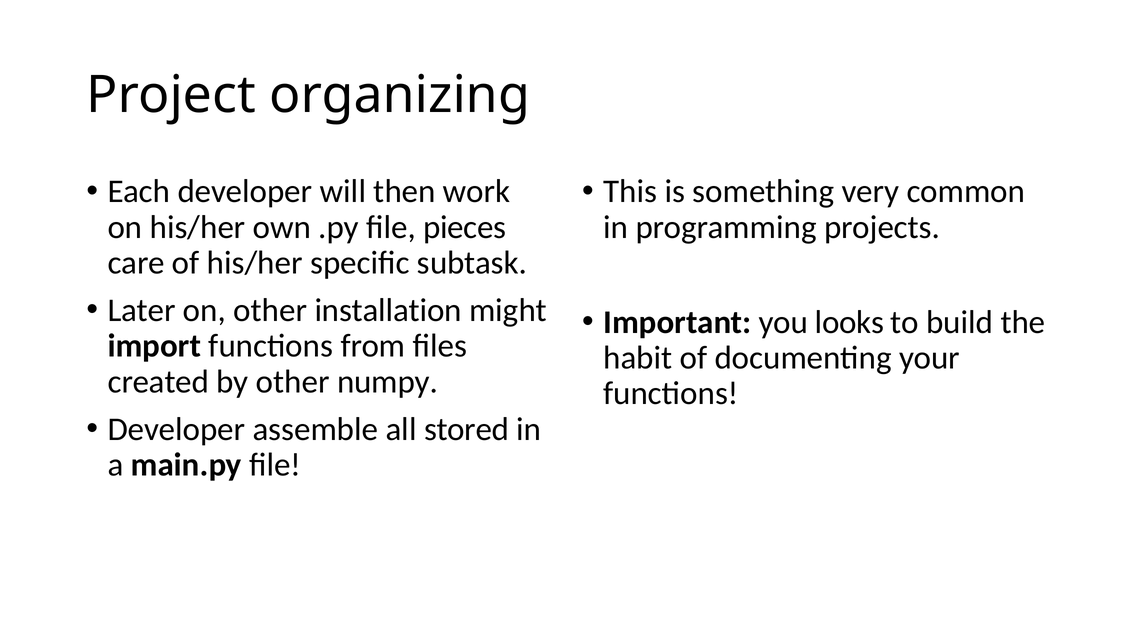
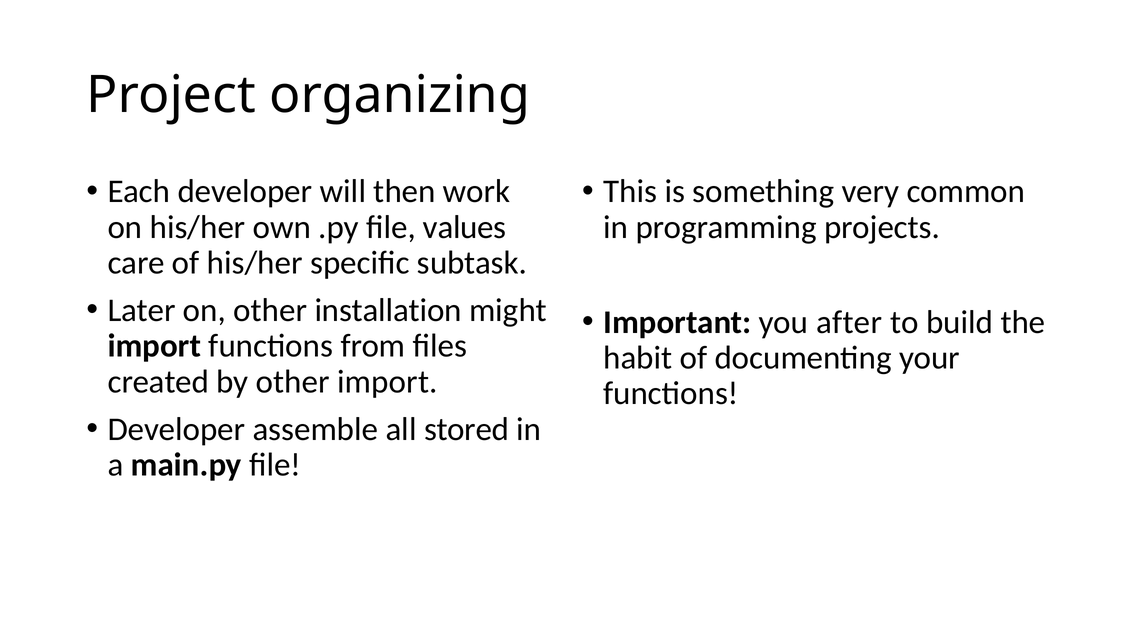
pieces: pieces -> values (465, 227)
looks: looks -> after (849, 322)
other numpy: numpy -> import (387, 382)
